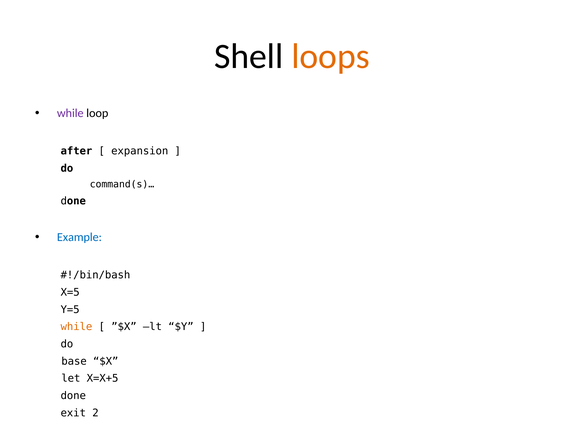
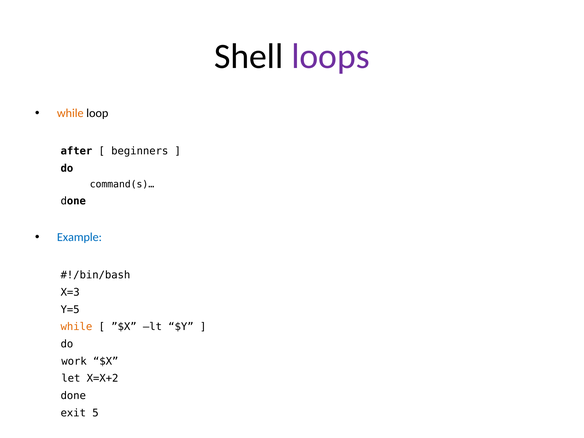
loops colour: orange -> purple (331, 57)
while colour: purple -> orange (70, 113)
expansion: expansion -> beginners (140, 151)
X=5: X=5 -> X=3 (70, 292)
base: base -> work (74, 361)
X=X+5: X=X+5 -> X=X+2 (103, 379)
2: 2 -> 5 (95, 413)
